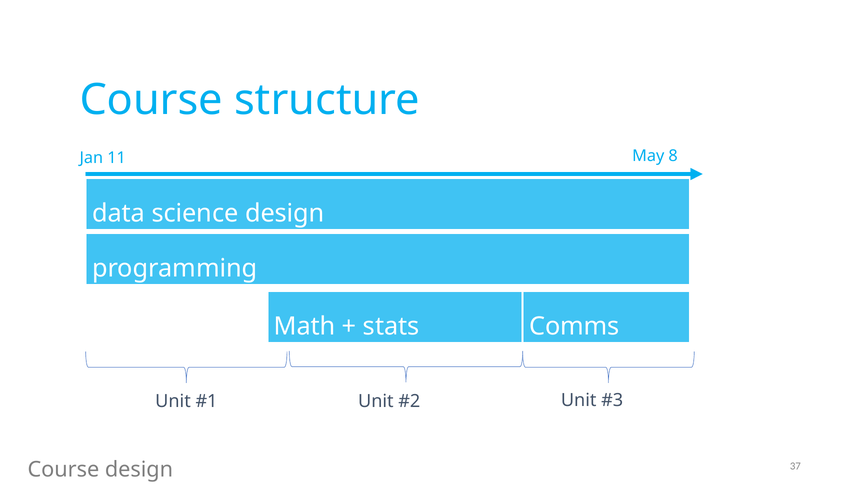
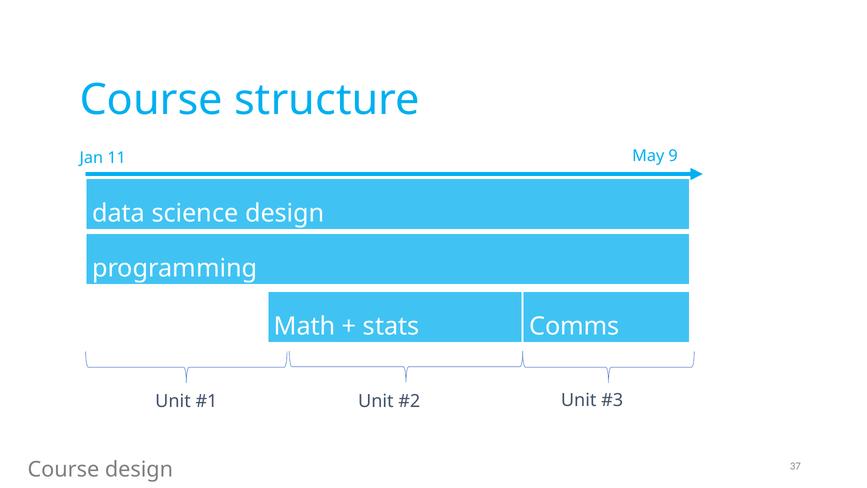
8: 8 -> 9 (673, 156)
